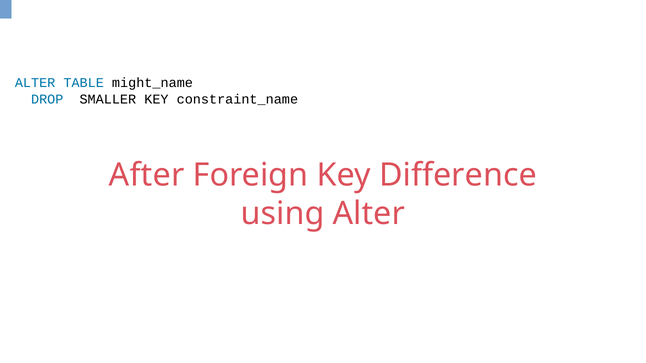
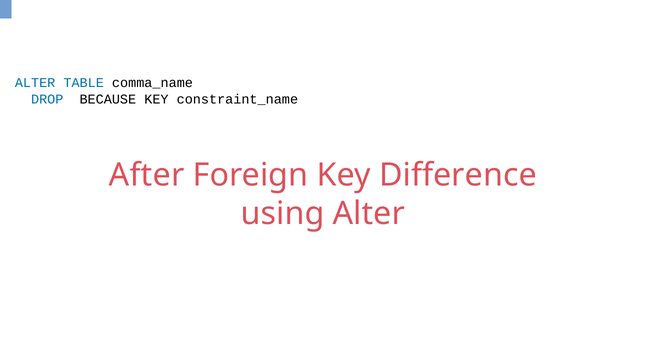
might_name: might_name -> comma_name (152, 83)
SMALLER: SMALLER -> BECAUSE (108, 99)
